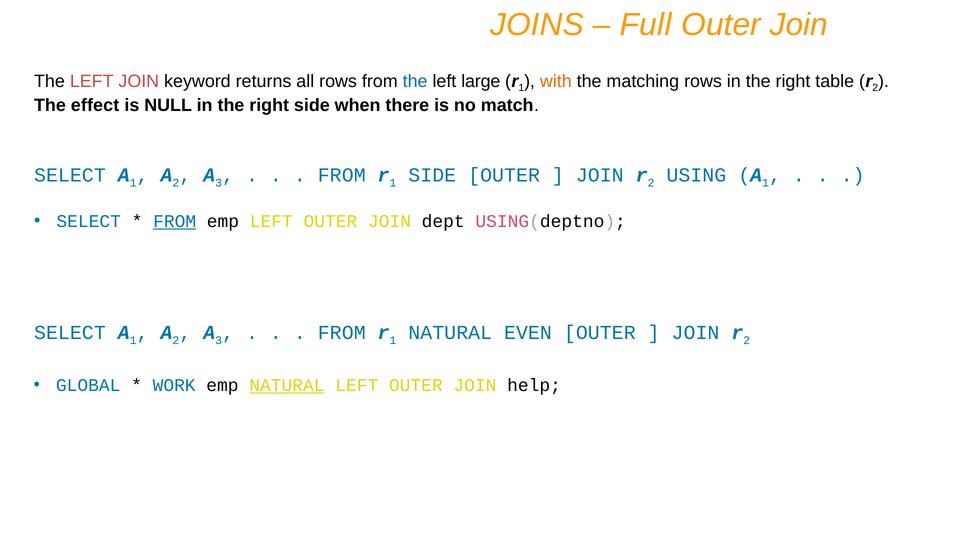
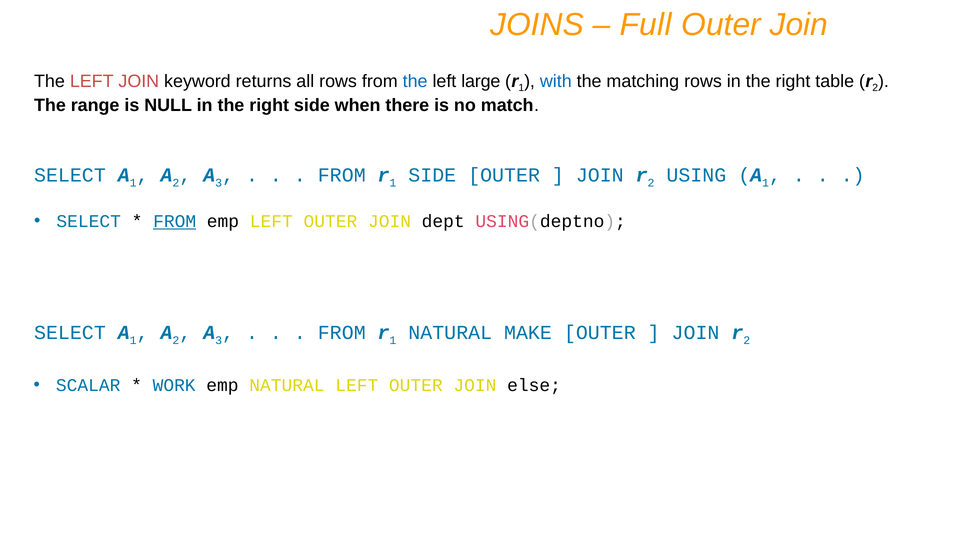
with colour: orange -> blue (556, 81)
effect: effect -> range (95, 106)
EVEN: EVEN -> MAKE (528, 333)
GLOBAL: GLOBAL -> SCALAR (88, 386)
NATURAL underline: present -> none (287, 386)
help: help -> else (534, 386)
